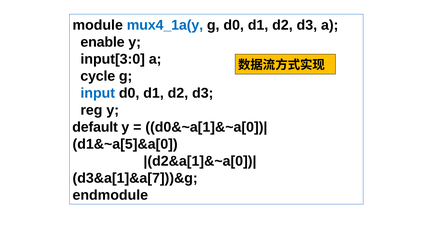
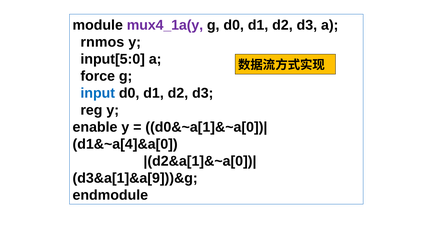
mux4_1a(y colour: blue -> purple (165, 25)
enable: enable -> rnmos (102, 42)
input[3:0: input[3:0 -> input[5:0 (113, 59)
cycle: cycle -> force (98, 76)
default: default -> enable (95, 127)
d1&~a[5]&a[0: d1&~a[5]&a[0 -> d1&~a[4]&a[0 (125, 144)
d3&a[1]&a[7]))&g: d3&a[1]&a[7]))&g -> d3&a[1]&a[9]))&g (135, 178)
